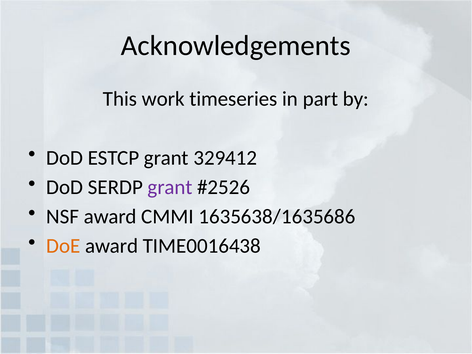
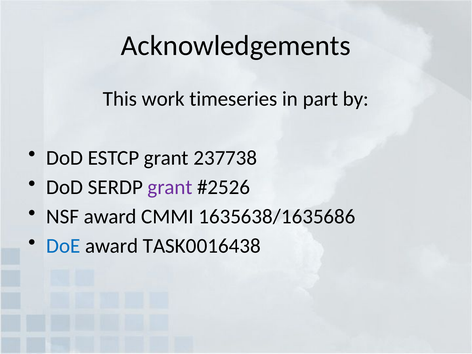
329412: 329412 -> 237738 (225, 158)
DoE colour: orange -> blue (63, 246)
TIME0016438: TIME0016438 -> TASK0016438 (202, 246)
